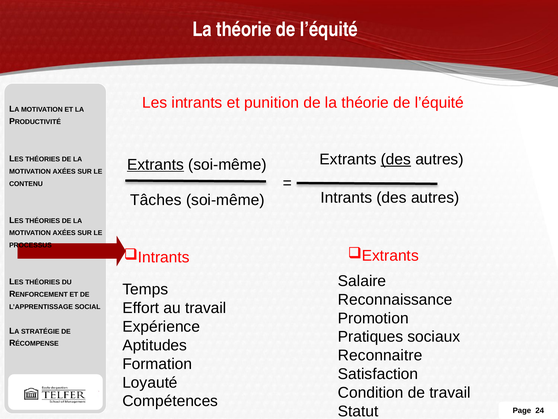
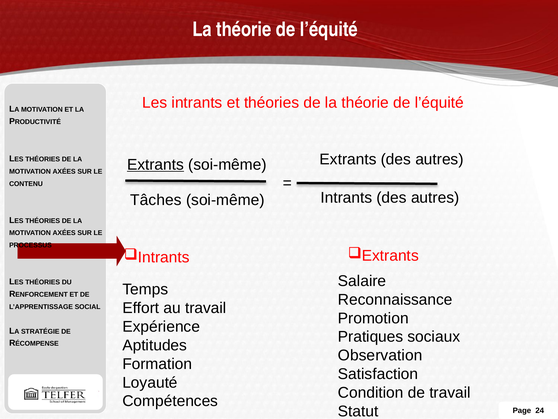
et punition: punition -> théories (272, 103)
des underline: present -> none (396, 159)
Reconnaitre: Reconnaitre -> Observation (380, 355)
